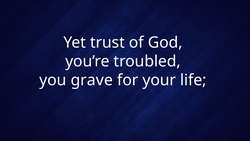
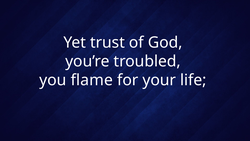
grave: grave -> flame (92, 80)
